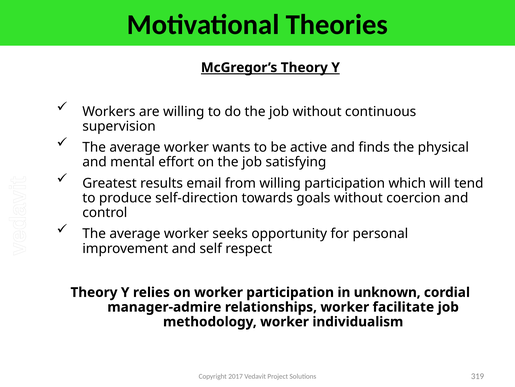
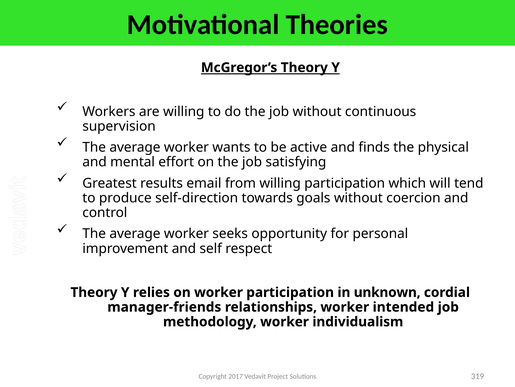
manager-admire: manager-admire -> manager-friends (164, 307)
facilitate: facilitate -> intended (403, 307)
